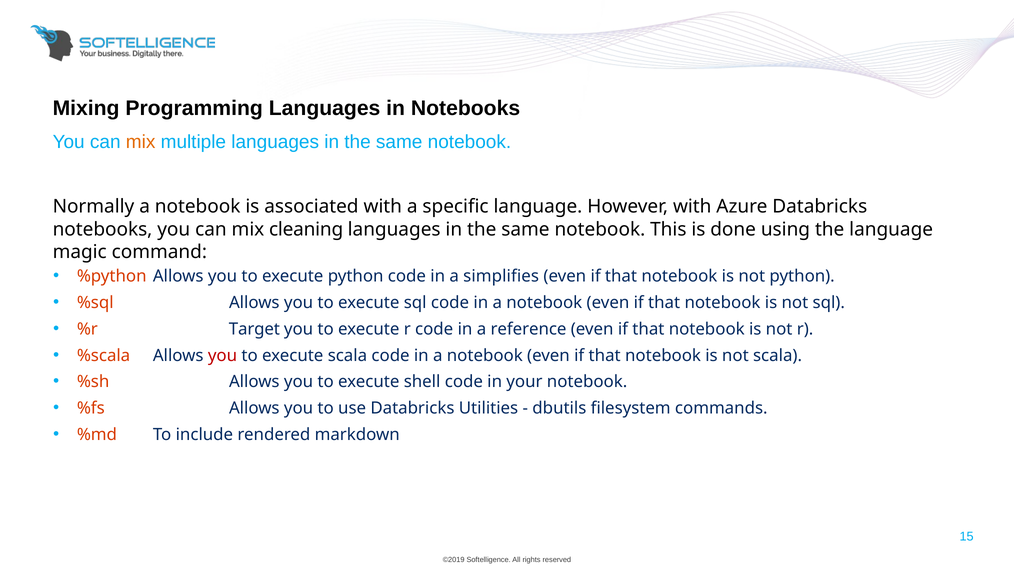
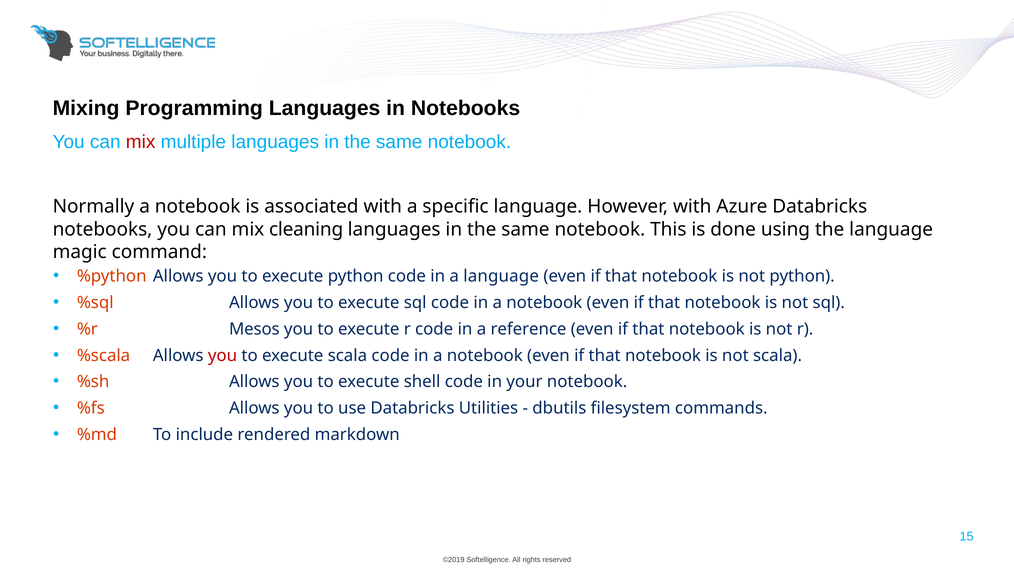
mix colour: orange -> red (141, 142)
a simplifies: simplifies -> language (501, 276)
Target: Target -> Mesos (254, 329)
